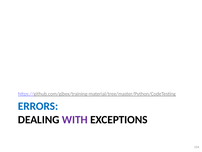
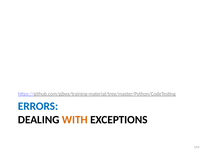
WITH colour: purple -> orange (75, 119)
